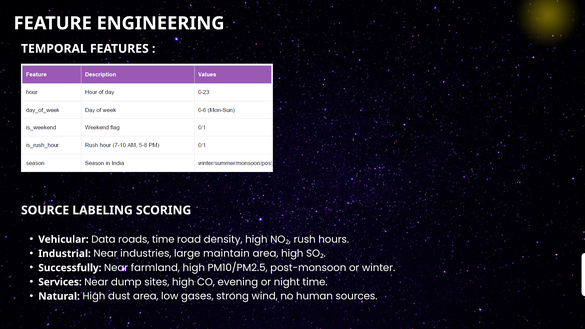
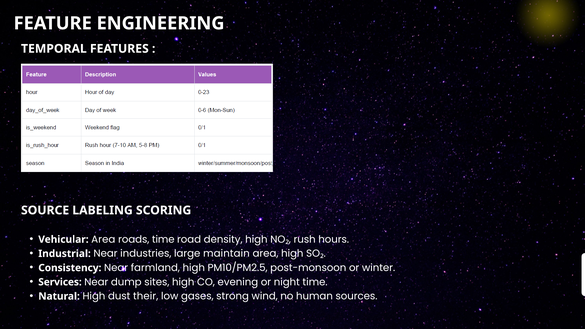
Vehicular Data: Data -> Area (103, 239)
Successfully: Successfully -> Consistency (70, 268)
dust area: area -> their (146, 296)
